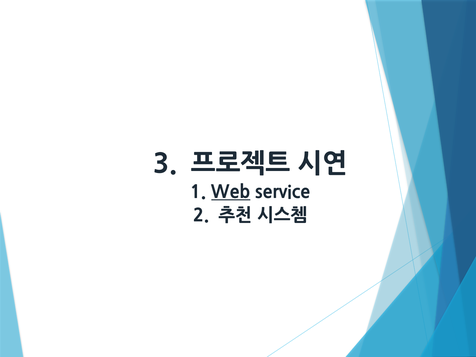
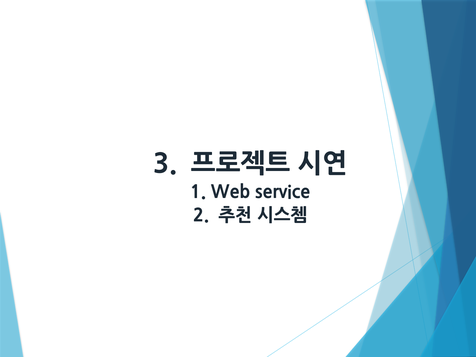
Web underline: present -> none (231, 192)
